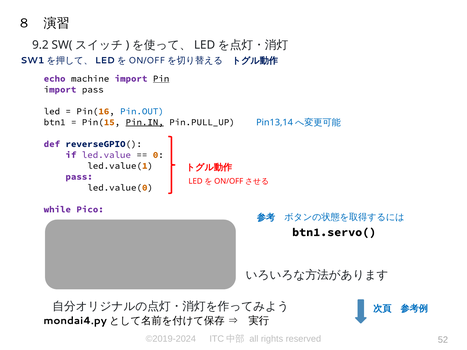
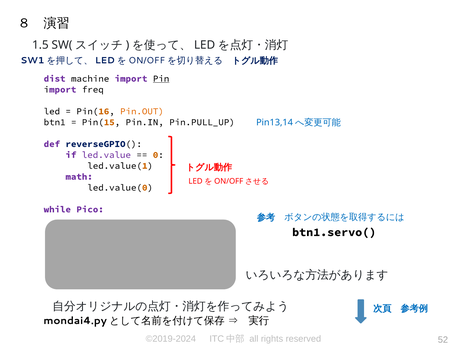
9.2: 9.2 -> 1.5 (40, 45)
echo: echo -> dist (55, 79)
import pass: pass -> freq (93, 90)
Pin.OUT colour: blue -> orange (142, 111)
Pin.IN underline: present -> none (145, 122)
pass: pass -> math (79, 177)
